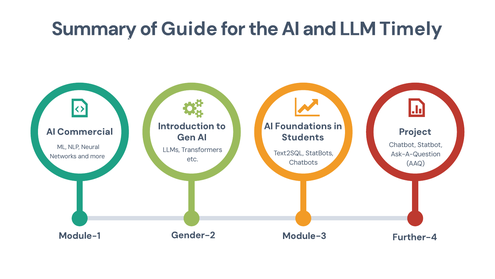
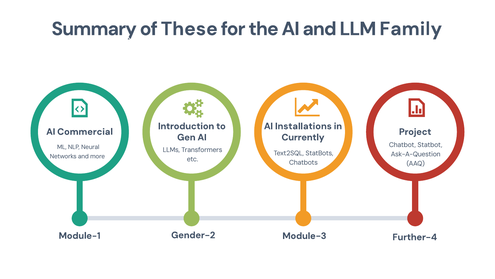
Guide: Guide -> These (189, 29)
Timely: Timely -> Family (411, 29)
Foundations: Foundations -> Installations (303, 126)
Students: Students -> Currently (303, 137)
